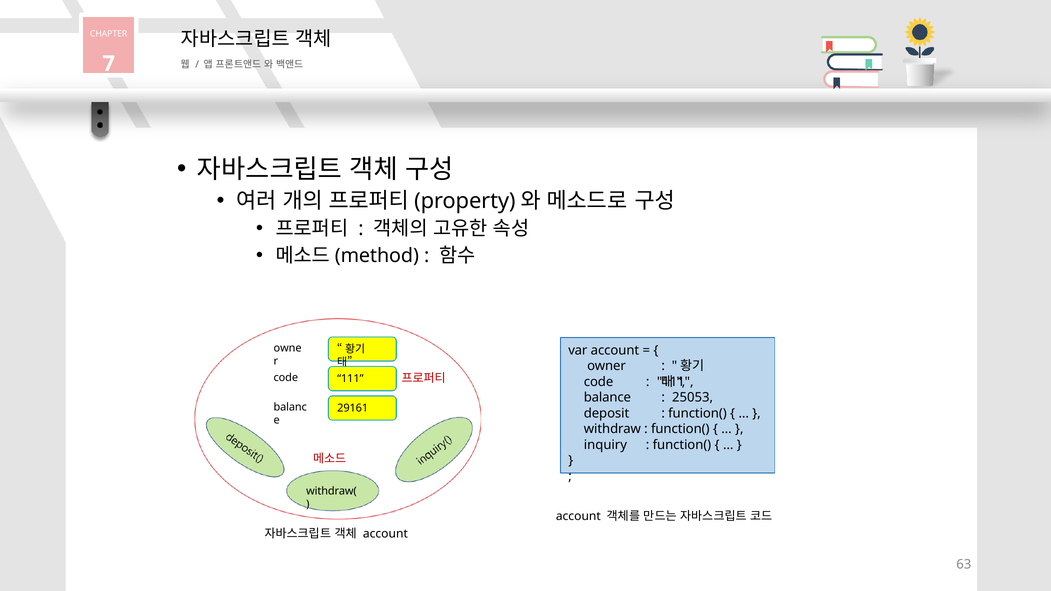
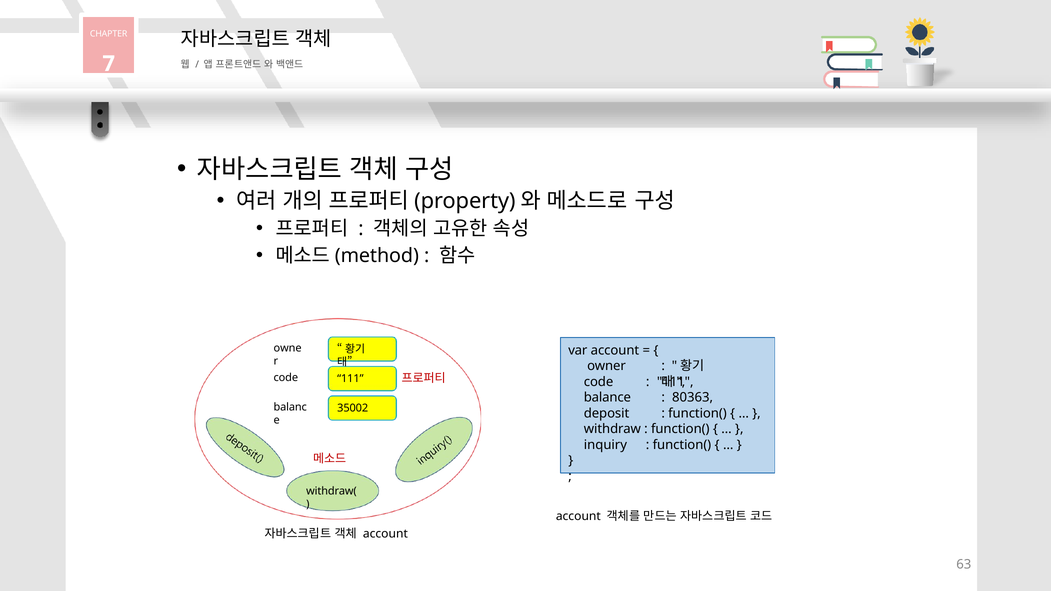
25053: 25053 -> 80363 (693, 398)
29161: 29161 -> 35002 (353, 408)
